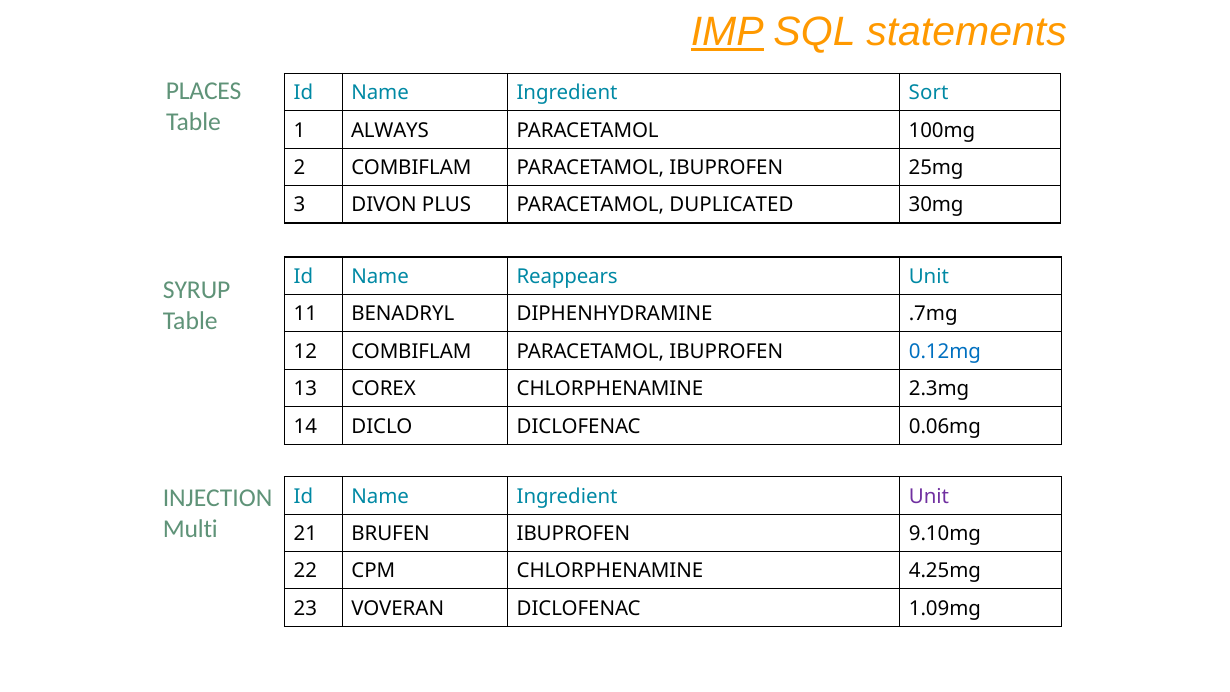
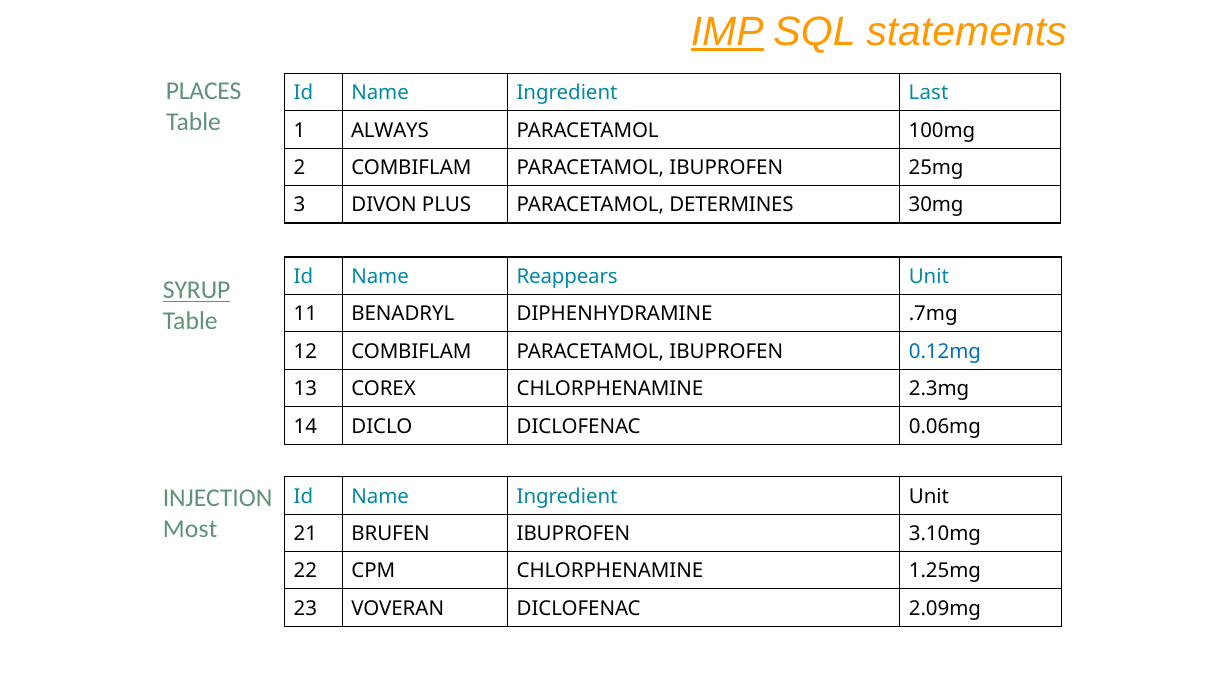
Sort: Sort -> Last (929, 93)
DUPLICATED: DUPLICATED -> DETERMINES (732, 205)
SYRUP underline: none -> present (197, 290)
Unit colour: purple -> black (929, 496)
Multi: Multi -> Most (190, 529)
9.10mg: 9.10mg -> 3.10mg (945, 534)
4.25mg: 4.25mg -> 1.25mg (945, 571)
1.09mg: 1.09mg -> 2.09mg (945, 609)
